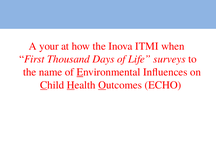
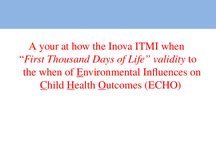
surveys: surveys -> validity (169, 59)
the name: name -> when (51, 72)
